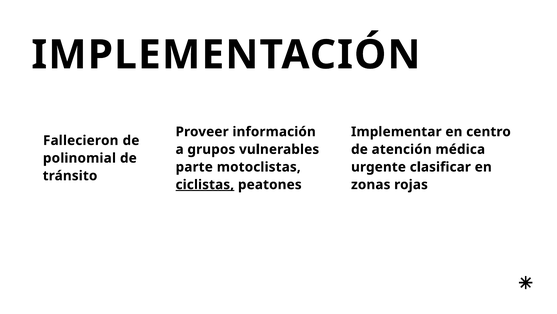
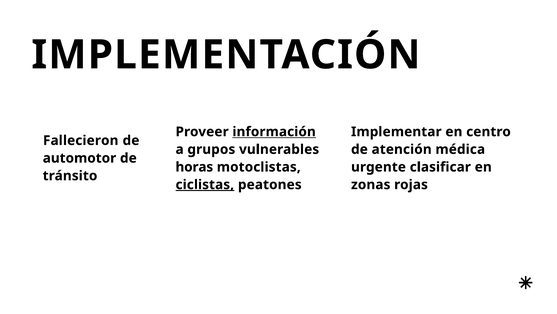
información underline: none -> present (274, 131)
polinomial: polinomial -> automotor (79, 158)
parte: parte -> horas (194, 167)
